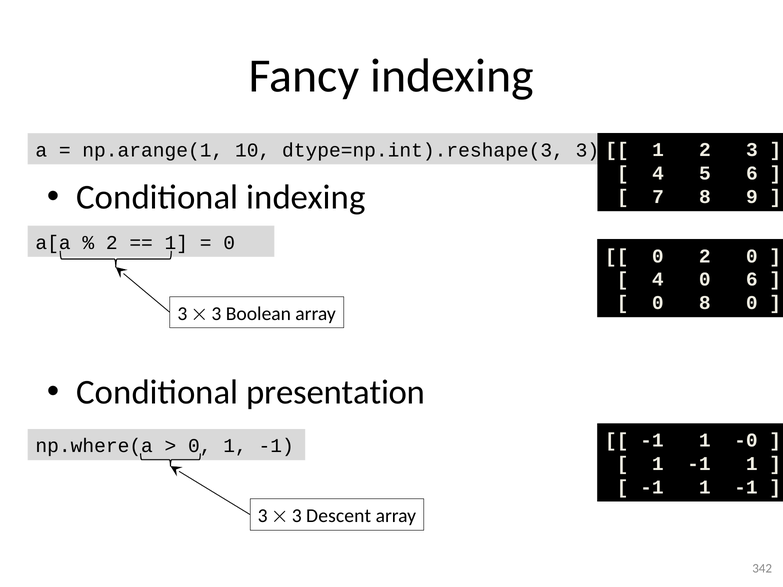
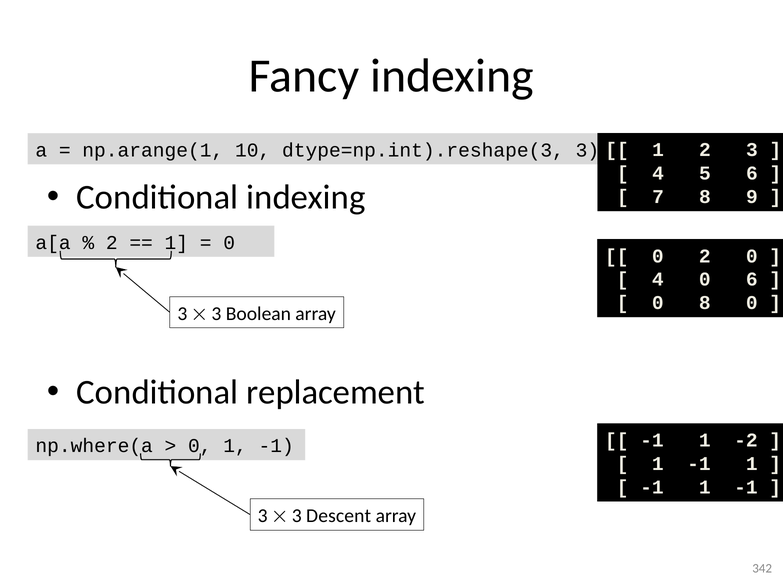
presentation: presentation -> replacement (336, 393)
-0: -0 -> -2 (746, 440)
